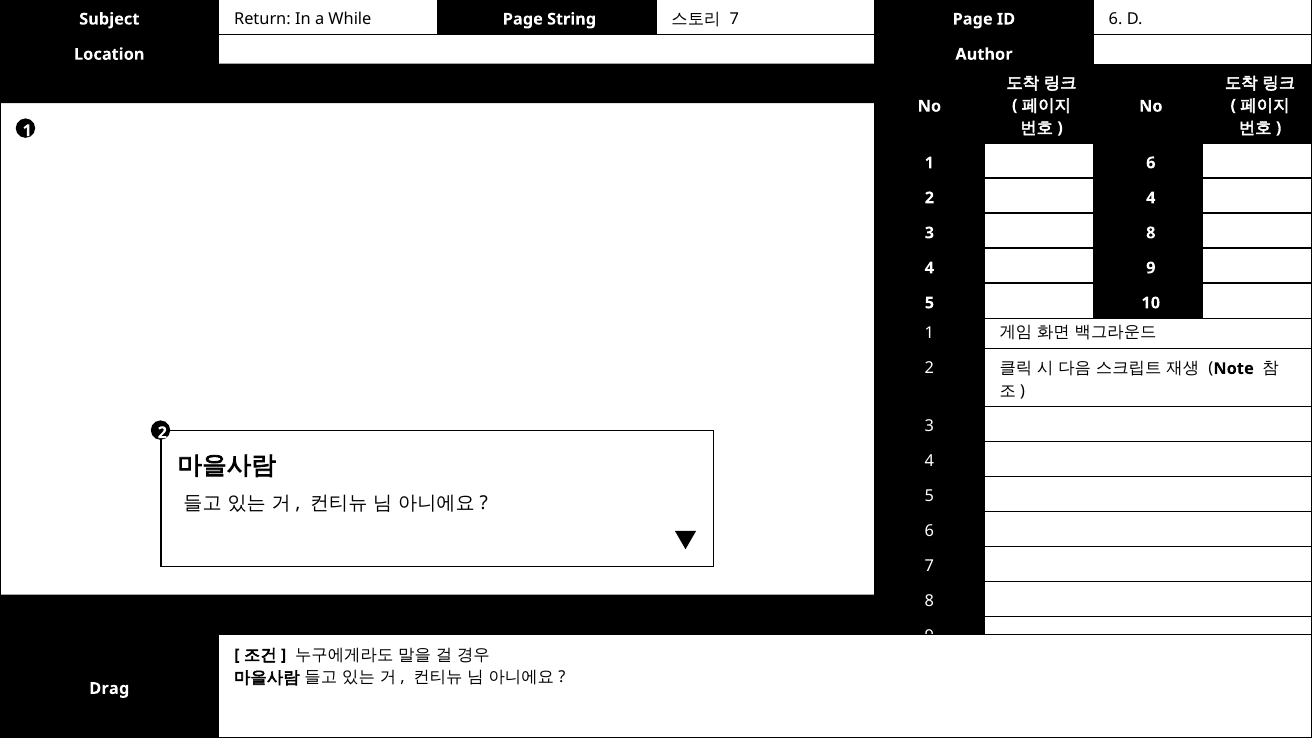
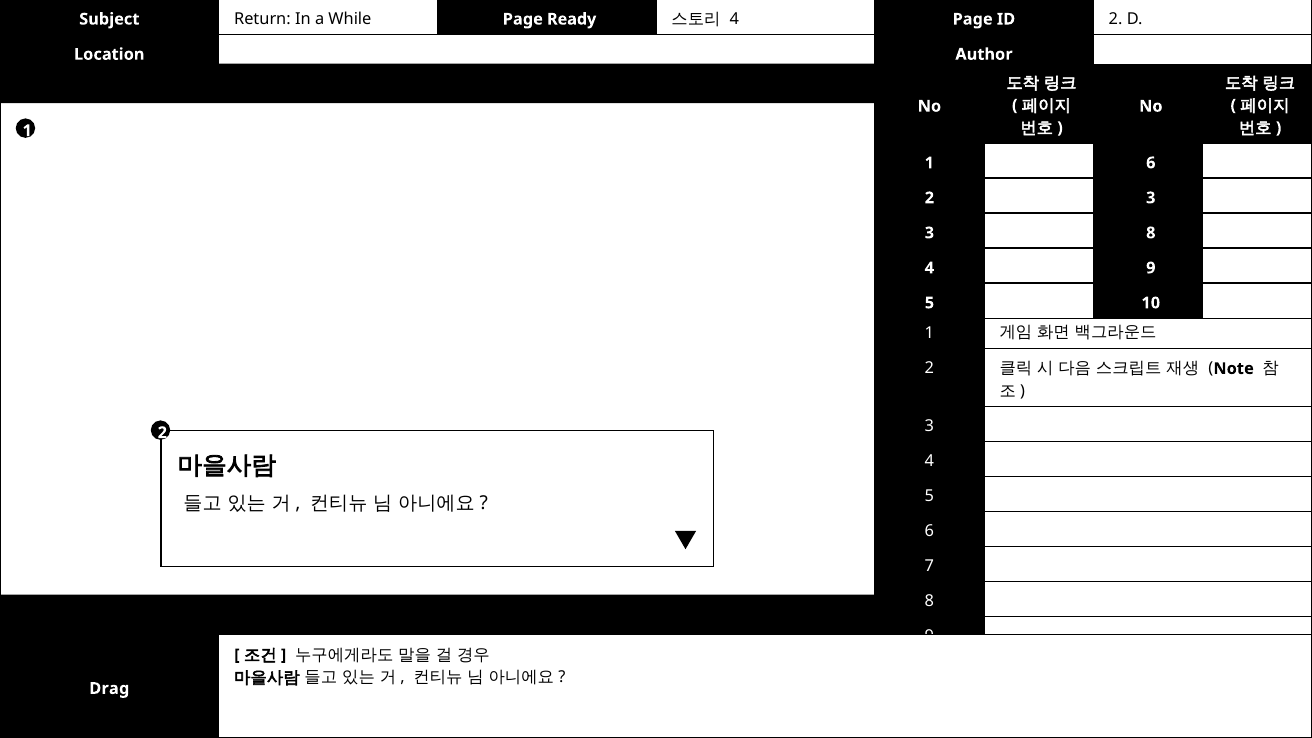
String: String -> Ready (572, 19)
7: 7 -> 4 (734, 19)
ID 6: 6 -> 2 (1116, 19)
2 4: 4 -> 3 (1151, 198)
